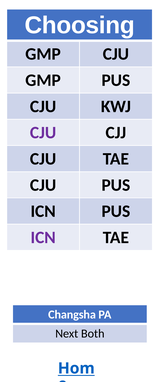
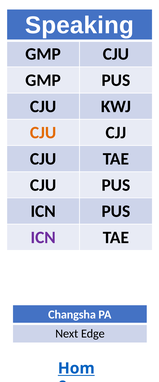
Choosing: Choosing -> Speaking (79, 25)
CJU colour: purple -> orange (43, 132)
Both: Both -> Edge (93, 332)
